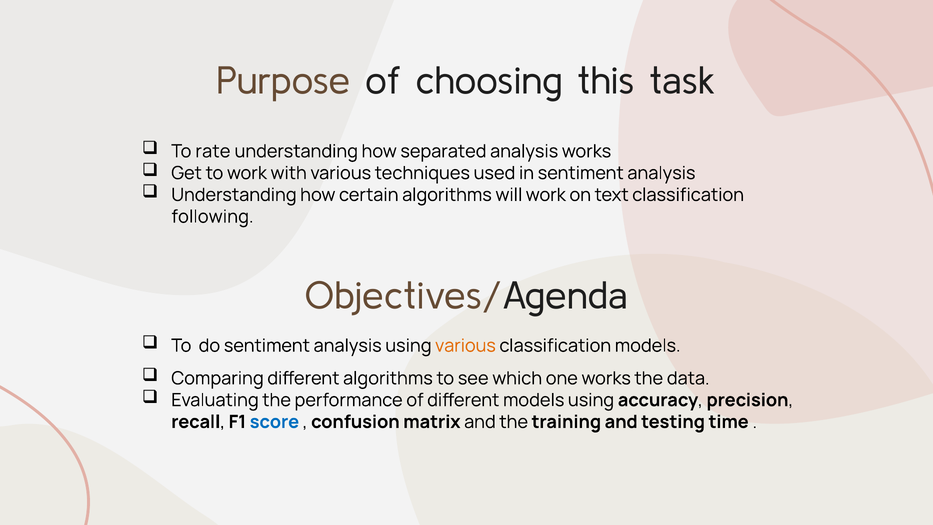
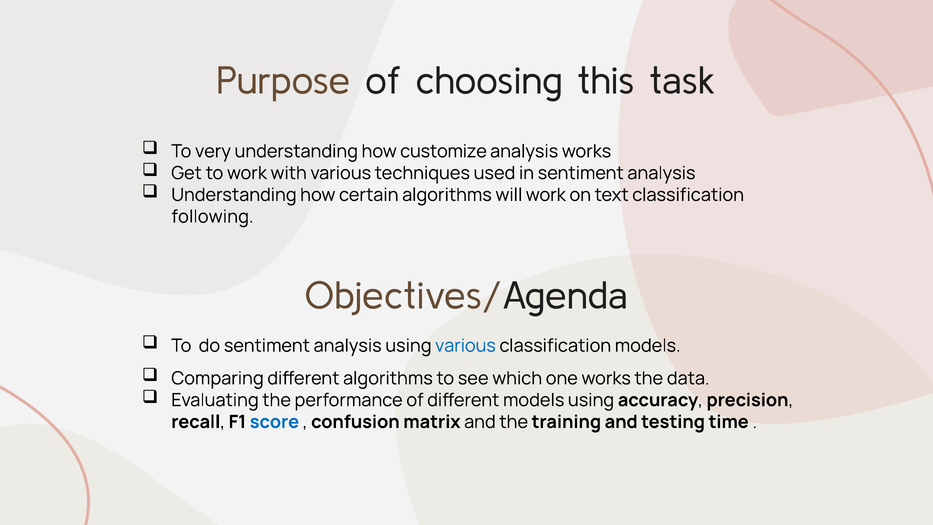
rate: rate -> very (213, 151)
separated: separated -> customize (444, 151)
various colour: orange -> blue (465, 346)
